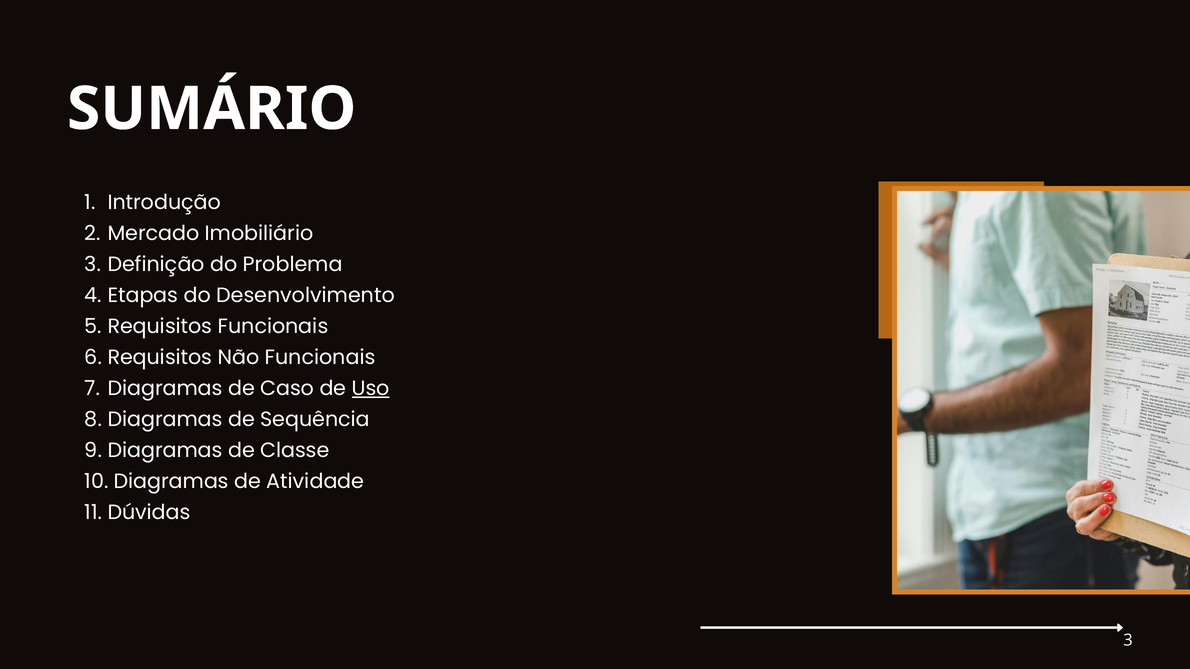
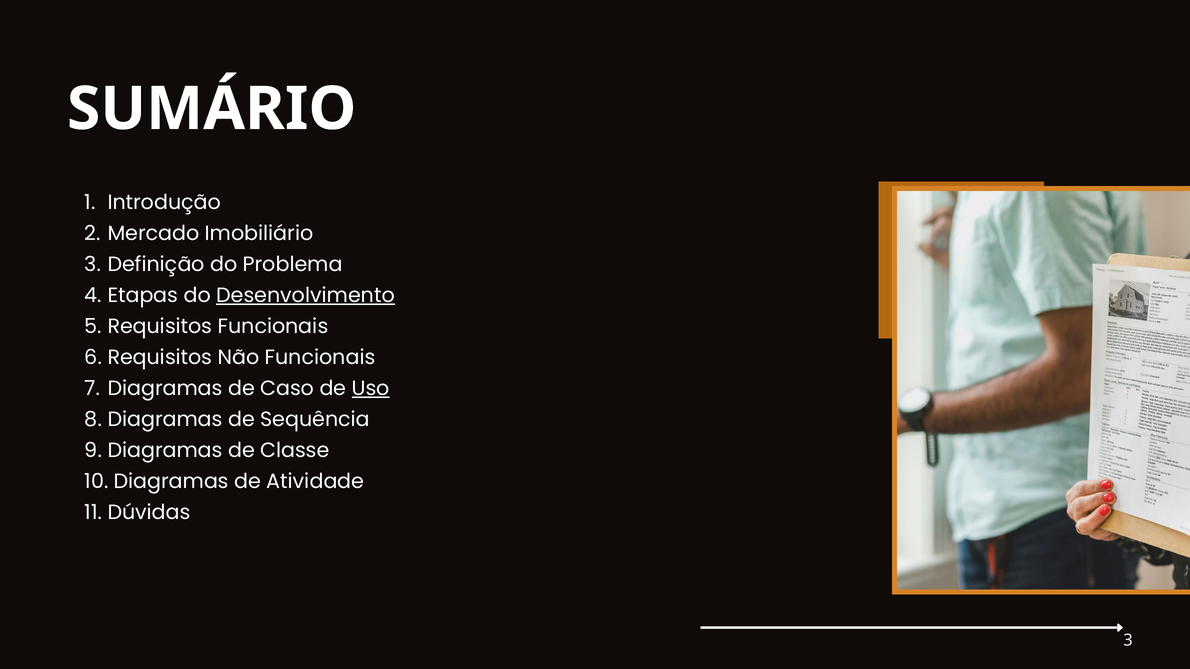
Desenvolvimento underline: none -> present (305, 296)
